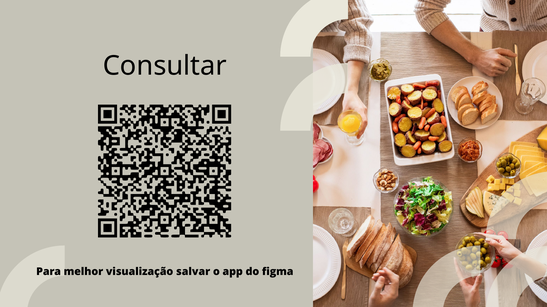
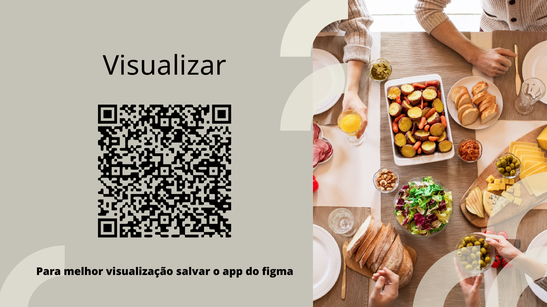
Consultar: Consultar -> Visualizar (165, 66)
